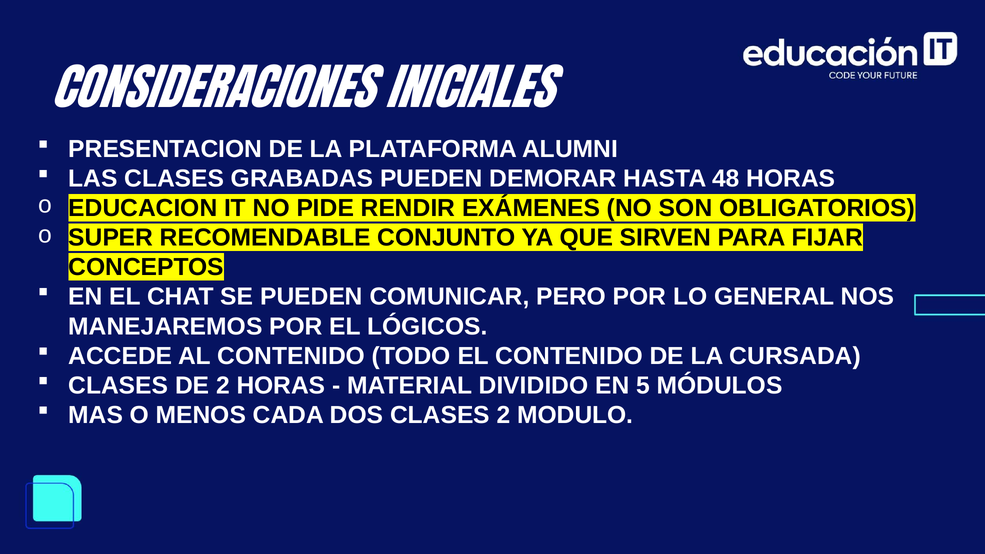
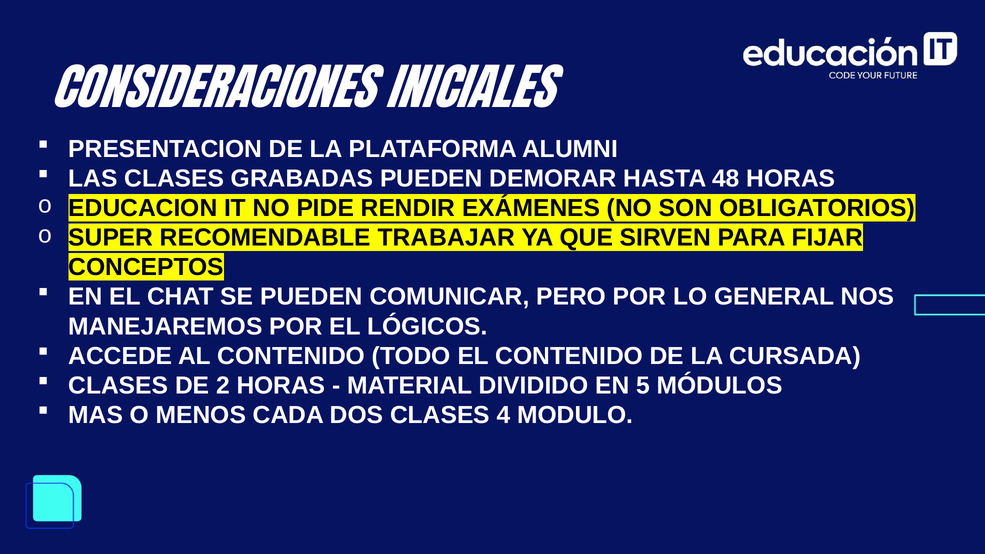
CONJUNTO: CONJUNTO -> TRABAJAR (446, 238)
CLASES 2: 2 -> 4 (504, 415)
